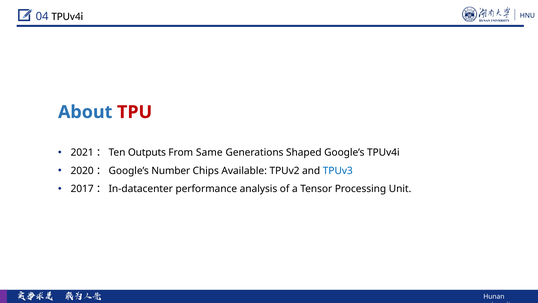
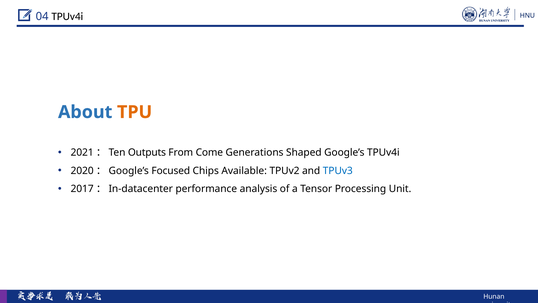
TPU colour: red -> orange (135, 112)
Same: Same -> Come (209, 152)
Number: Number -> Focused (171, 171)
